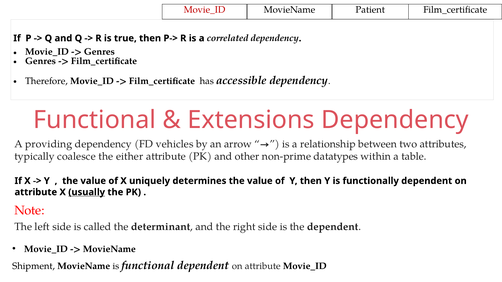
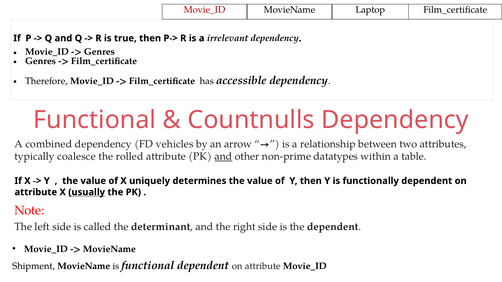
Patient: Patient -> Laptop (370, 10)
correlated: correlated -> irrelevant (228, 38)
Extensions: Extensions -> Countnulls (251, 120)
providing: providing -> combined (49, 144)
either: either -> rolled (130, 157)
and underline: none -> present (223, 157)
